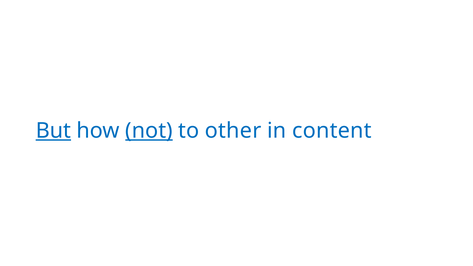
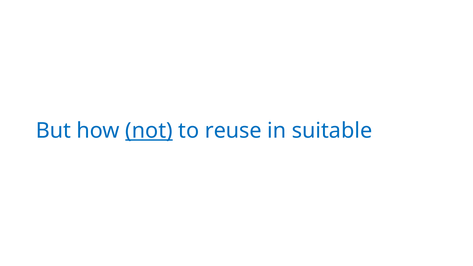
But underline: present -> none (53, 131)
other: other -> reuse (233, 131)
content: content -> suitable (332, 131)
